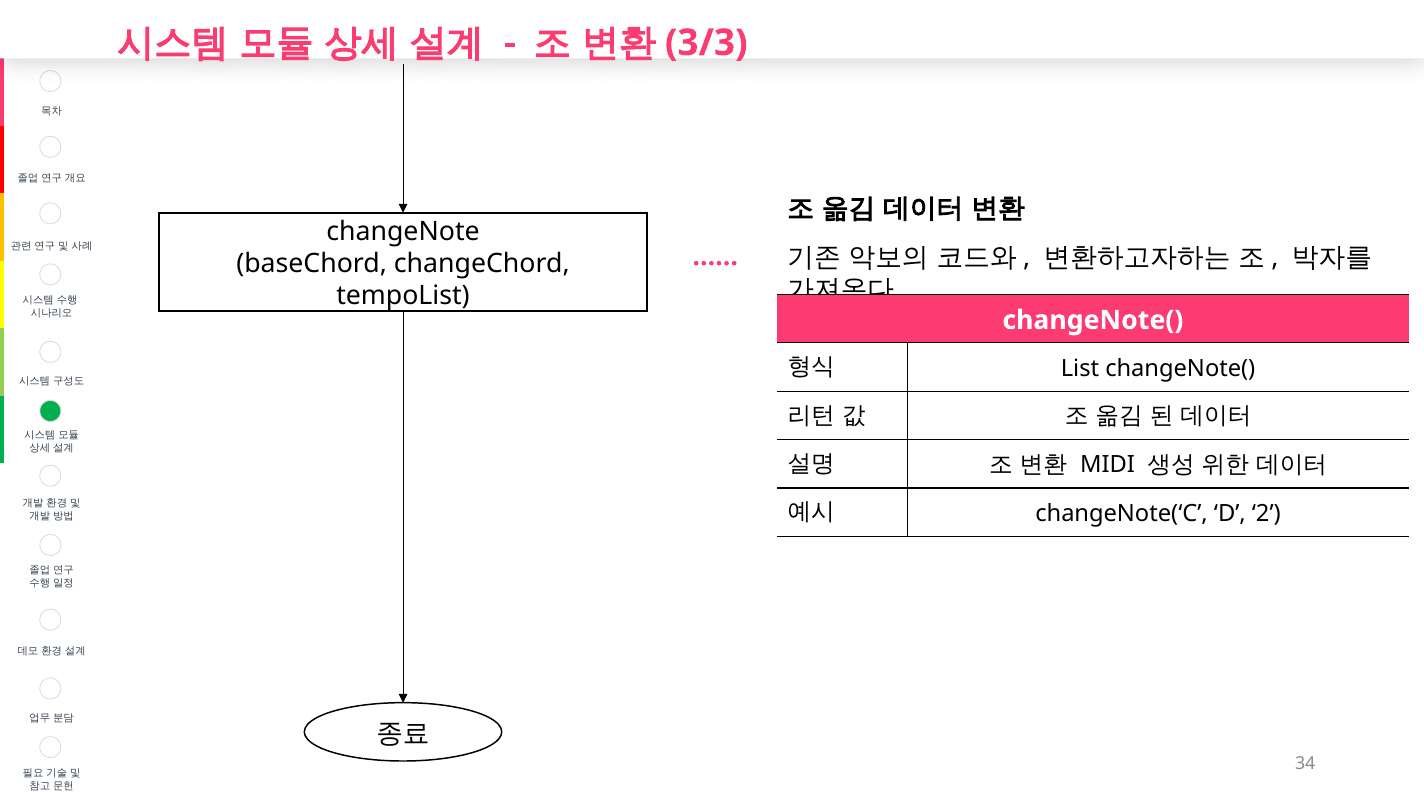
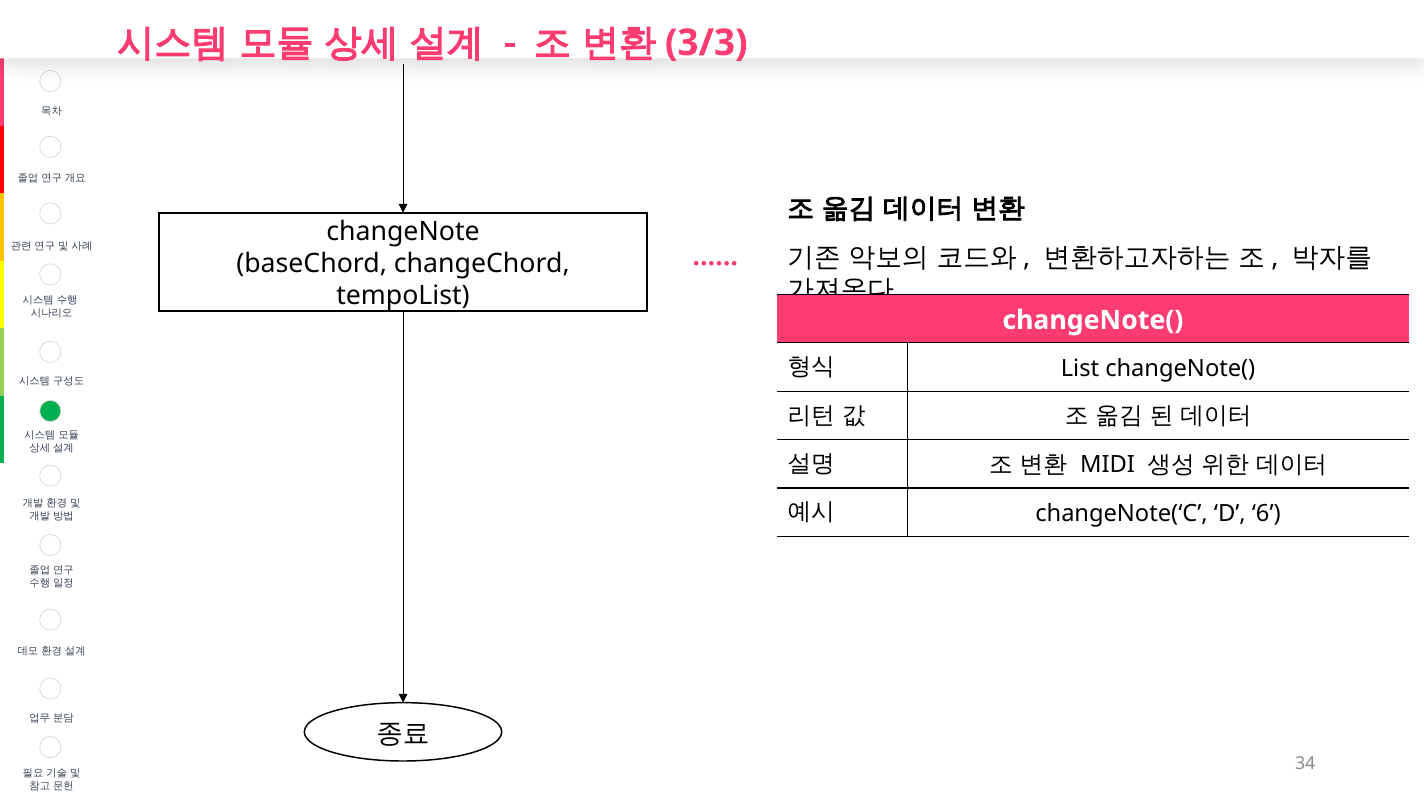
2: 2 -> 6 (1266, 513)
